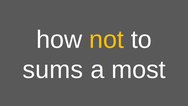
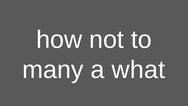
not colour: yellow -> white (107, 40)
sums: sums -> many (53, 70)
most: most -> what (138, 70)
